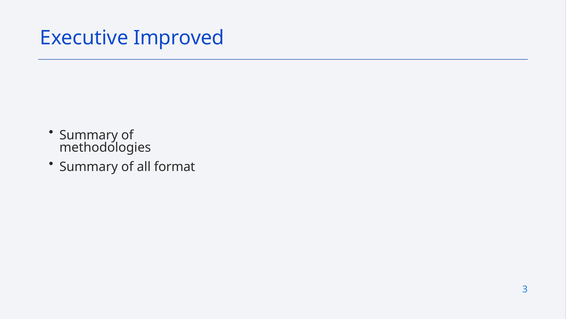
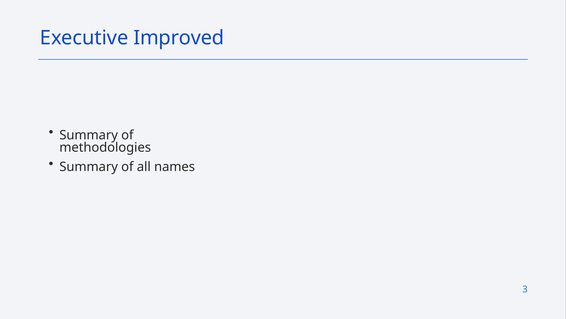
format: format -> names (175, 166)
